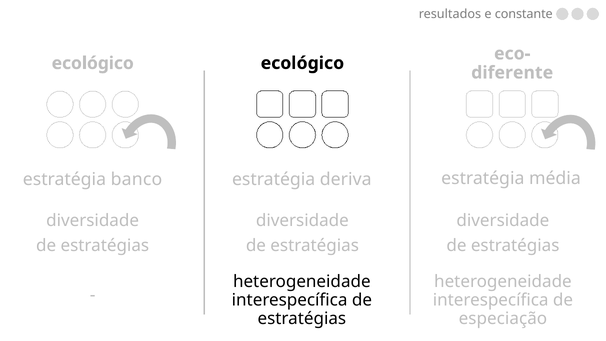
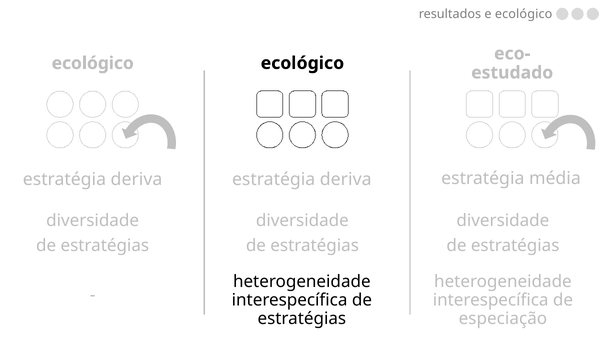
e constante: constante -> ecológico (524, 14)
diferente: diferente -> estudado (512, 73)
banco: banco -> deriva (137, 179)
